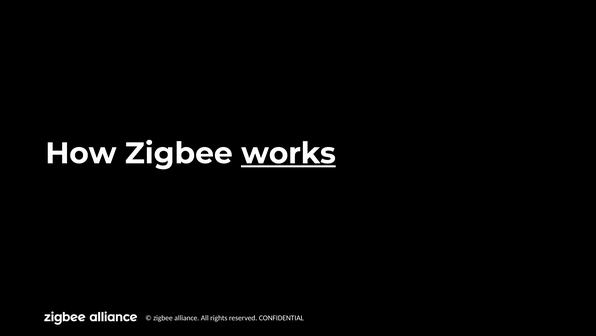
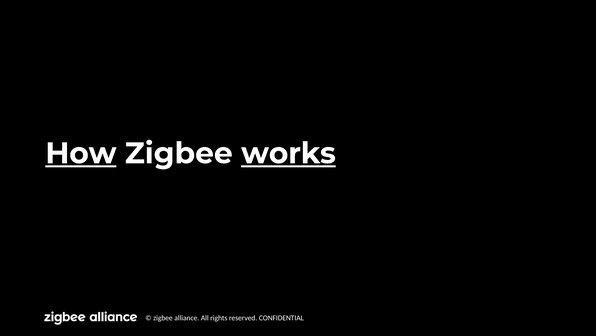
How underline: none -> present (81, 153)
